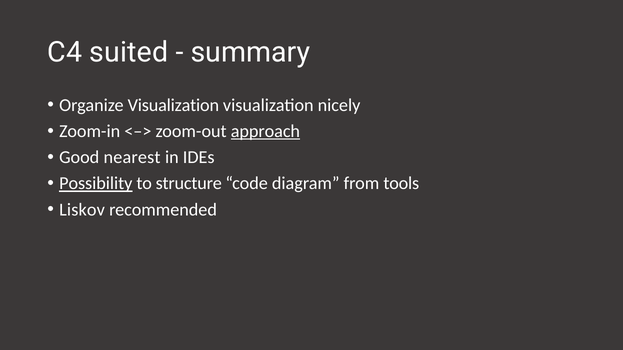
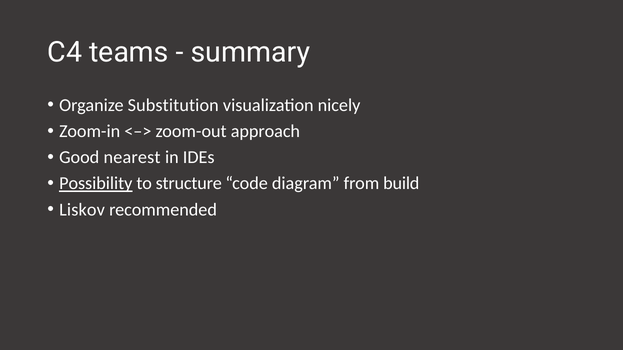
suited: suited -> teams (129, 52)
Organize Visualization: Visualization -> Substitution (173, 105)
approach underline: present -> none (265, 131)
tools: tools -> build (401, 184)
